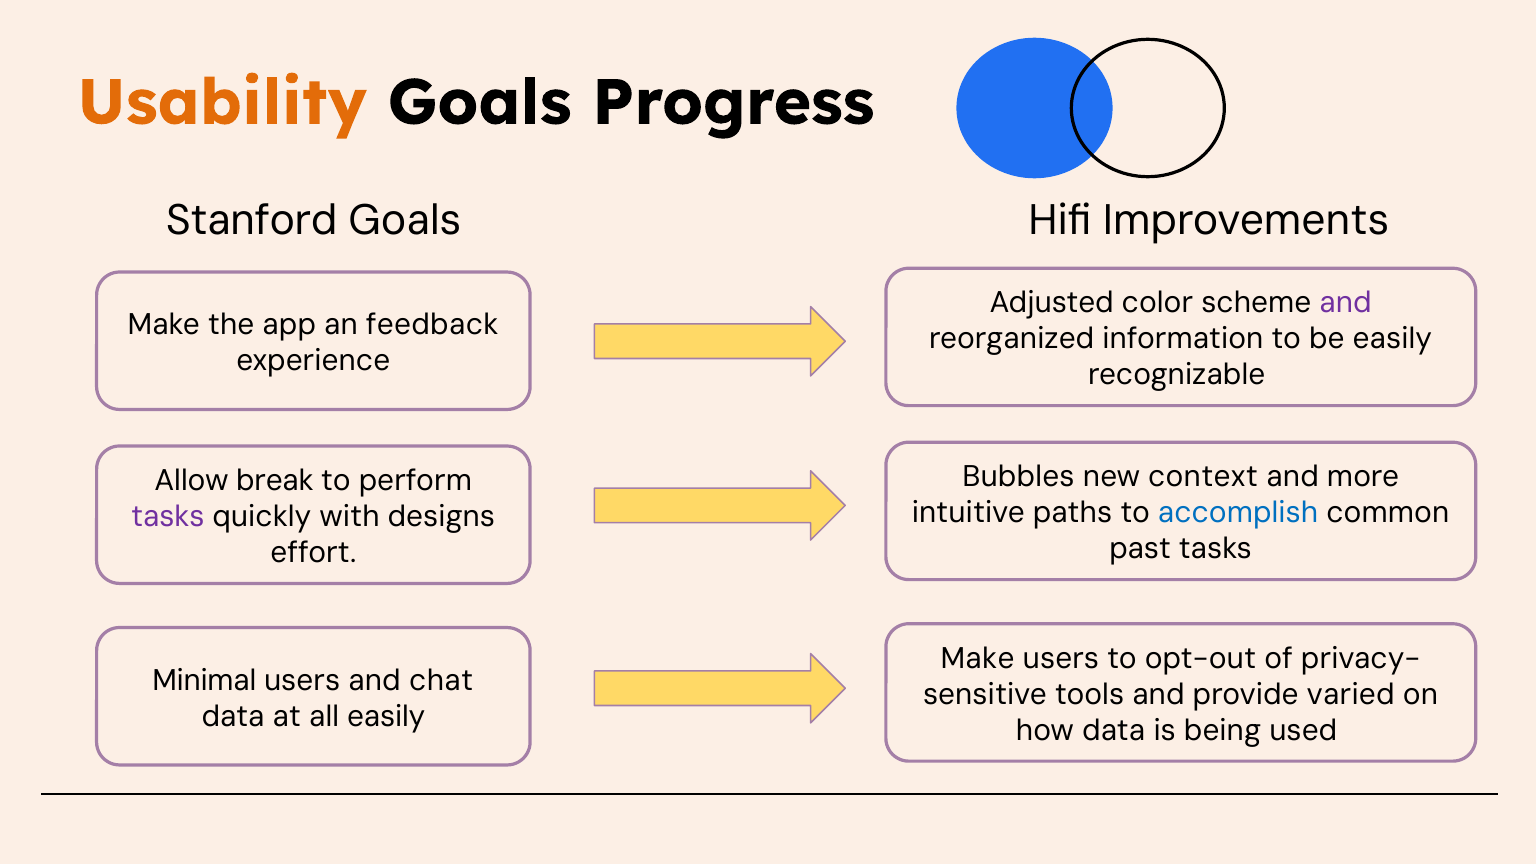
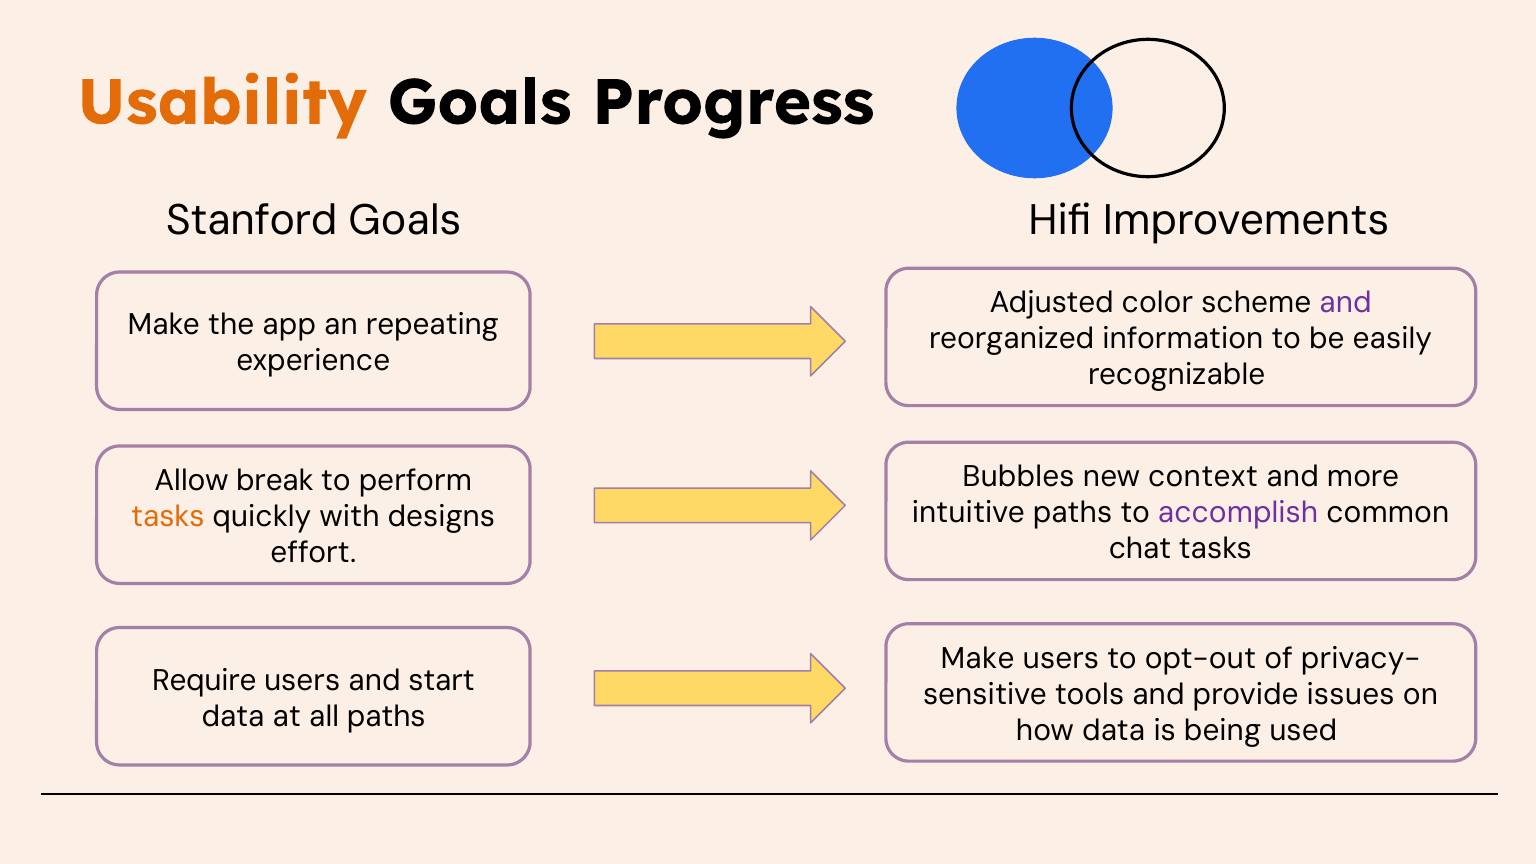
feedback: feedback -> repeating (432, 325)
accomplish colour: blue -> purple (1238, 513)
tasks colour: purple -> orange (168, 517)
past: past -> chat (1140, 549)
Minimal: Minimal -> Require (204, 680)
chat: chat -> start (442, 680)
varied: varied -> issues (1351, 695)
all easily: easily -> paths (386, 716)
